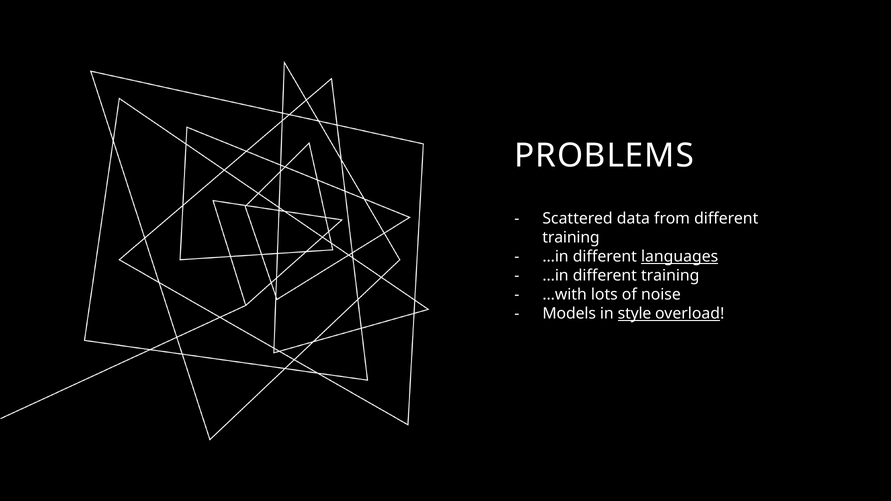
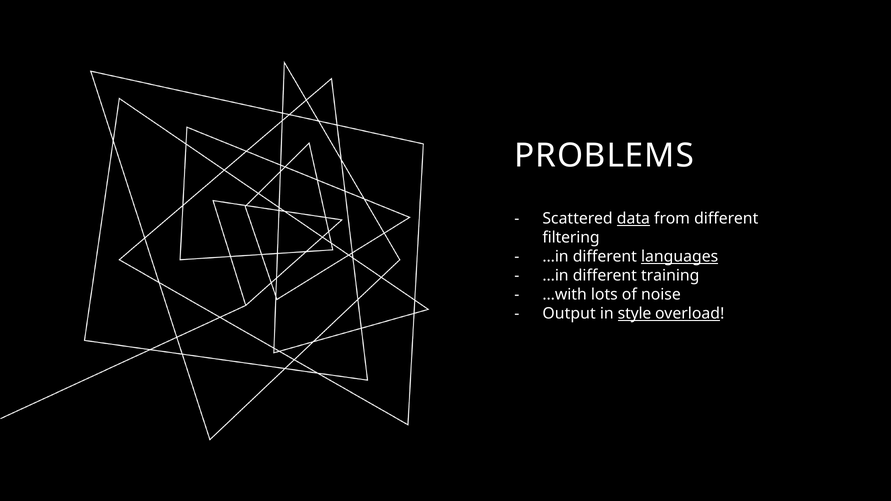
data underline: none -> present (633, 219)
training: training -> filtering (571, 238)
Models: Models -> Output (569, 314)
